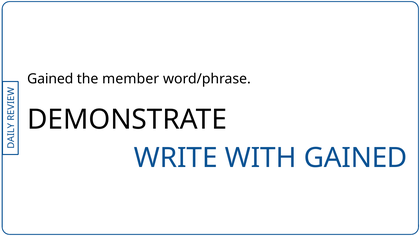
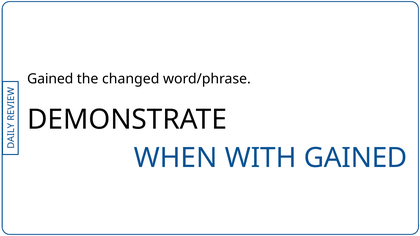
member: member -> changed (131, 79)
WRITE: WRITE -> WHEN (176, 158)
